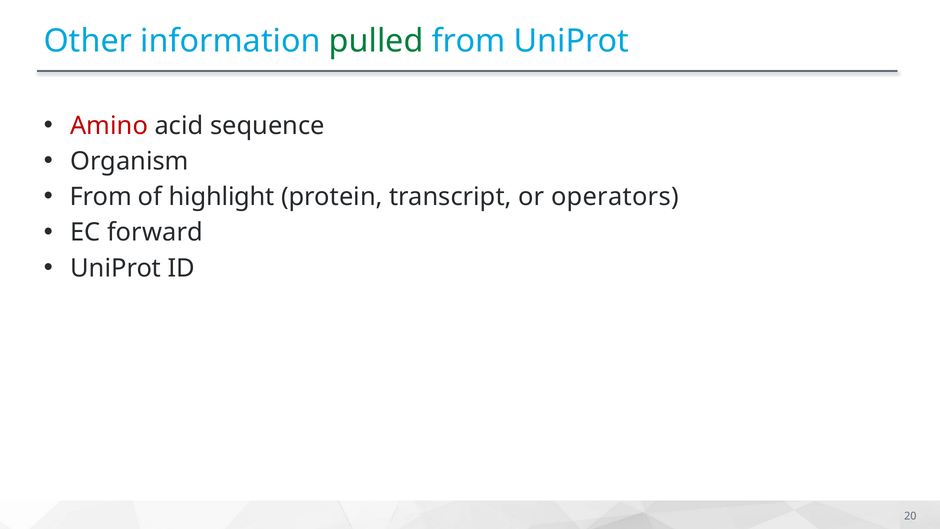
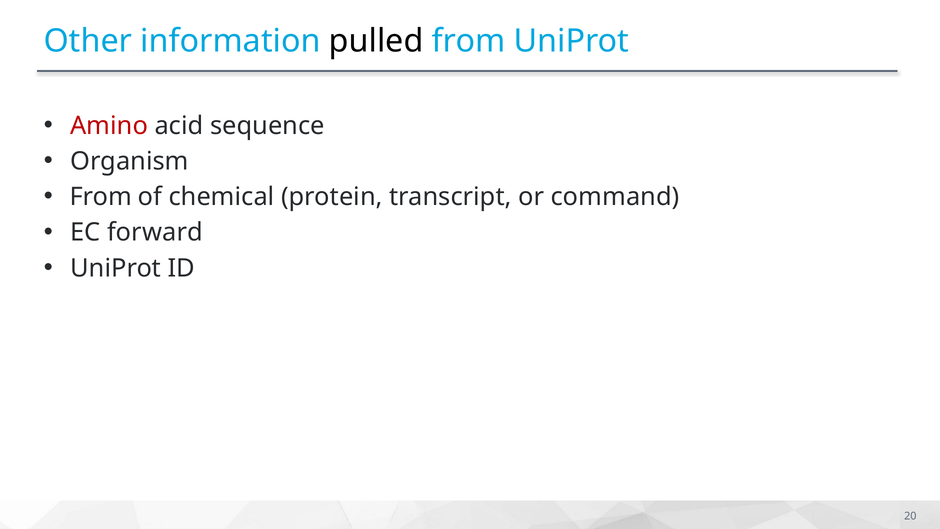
pulled colour: green -> black (376, 41)
highlight: highlight -> chemical (222, 197)
operators: operators -> command (615, 197)
